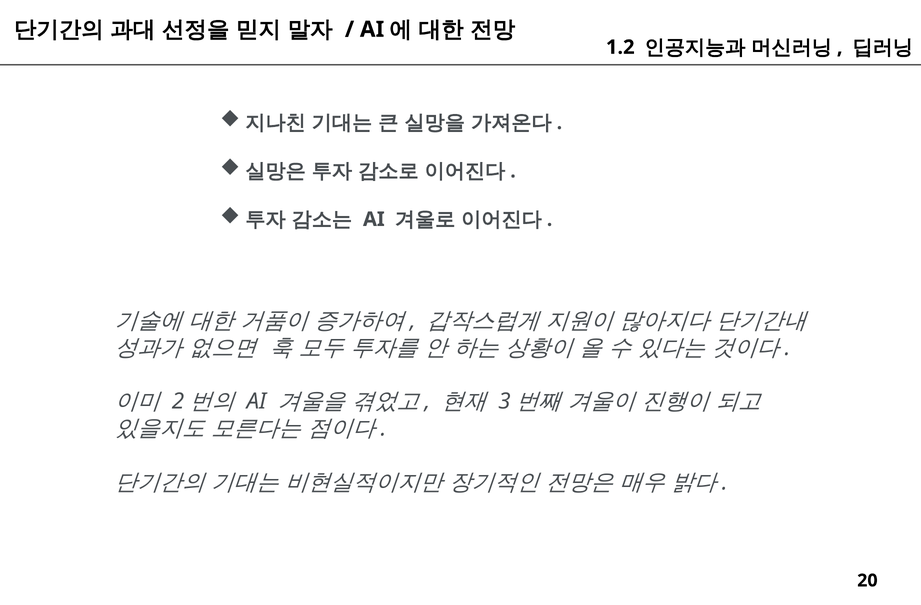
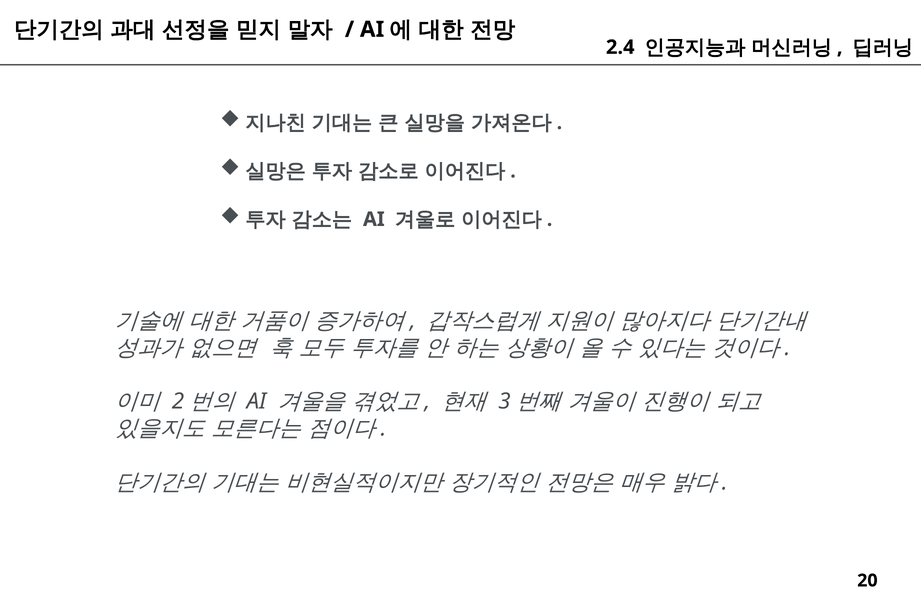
1.2: 1.2 -> 2.4 (620, 47)
